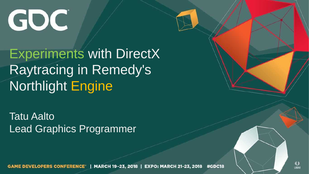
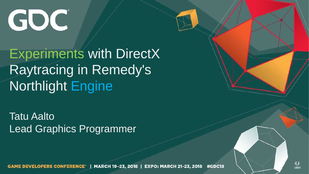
Engine colour: yellow -> light blue (92, 86)
